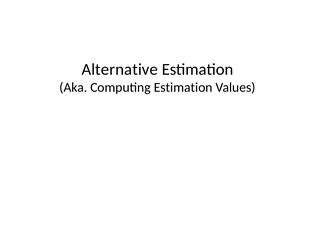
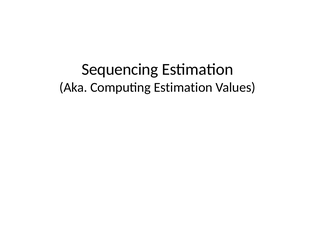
Alternative: Alternative -> Sequencing (120, 70)
